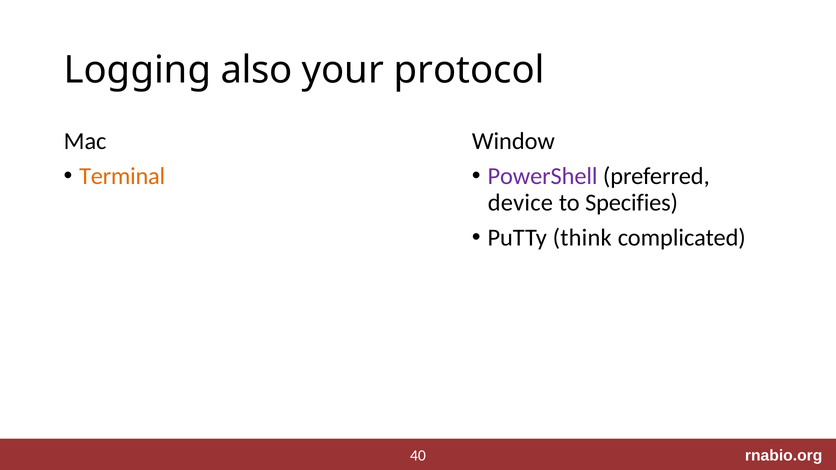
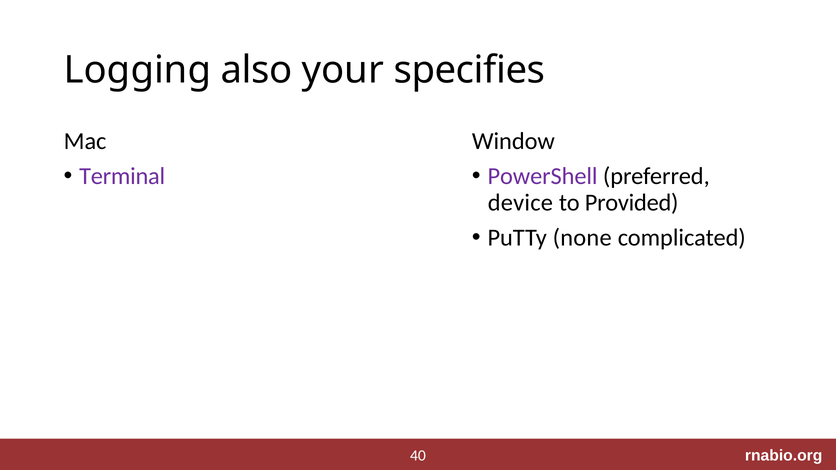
protocol: protocol -> specifies (469, 70)
Terminal colour: orange -> purple (122, 176)
Specifies: Specifies -> Provided (632, 203)
think: think -> none (582, 238)
